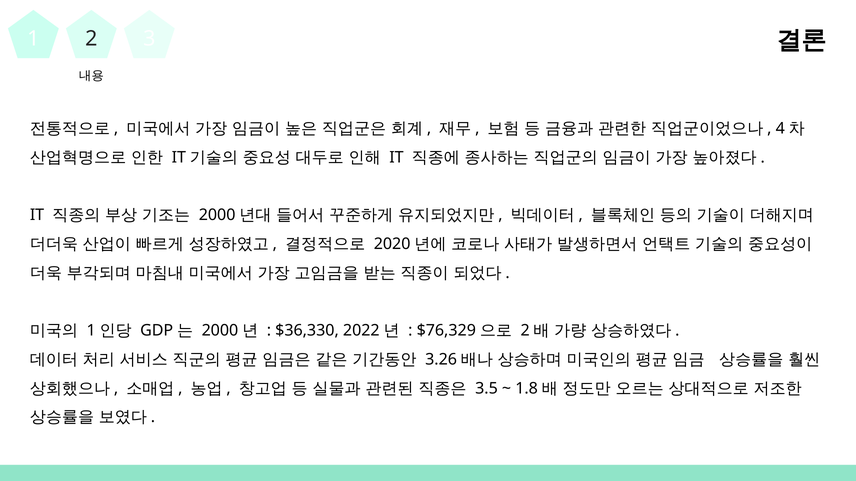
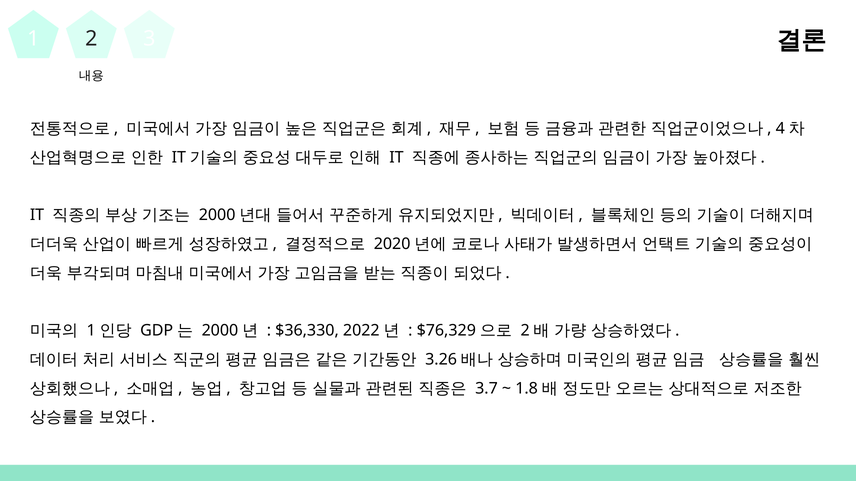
3.5: 3.5 -> 3.7 (487, 389)
